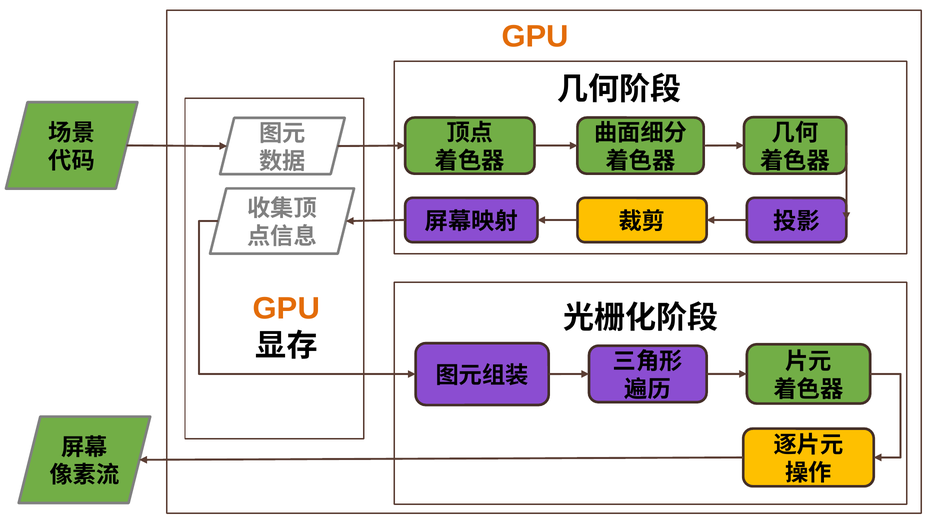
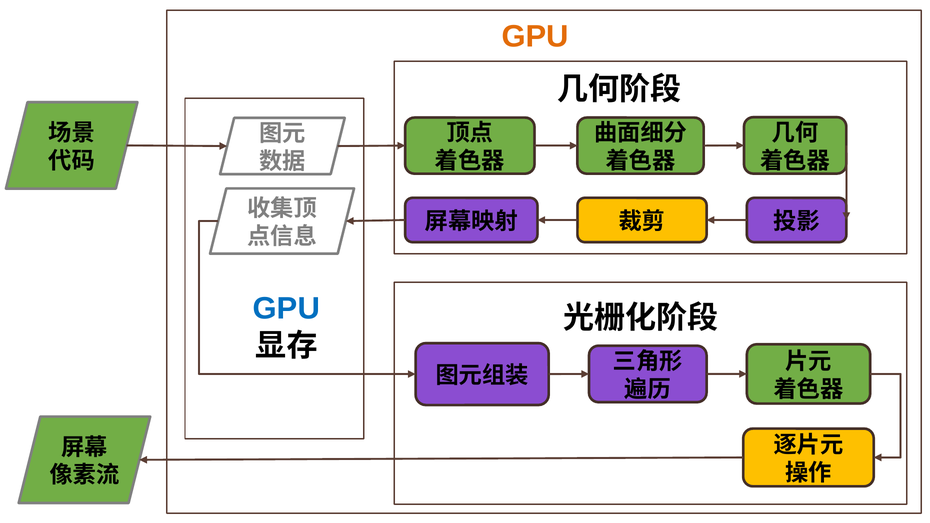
GPU colour: orange -> blue (286, 309)
